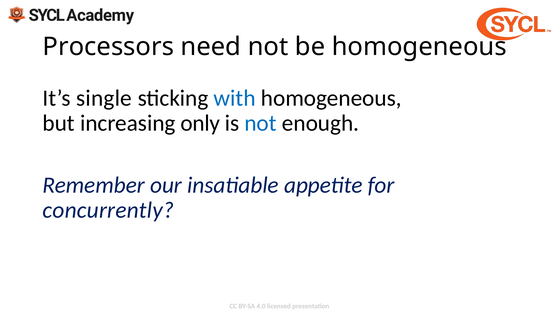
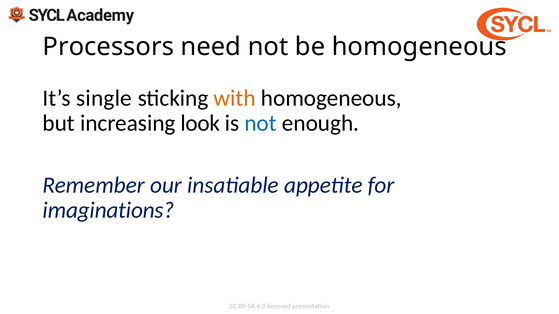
with colour: blue -> orange (235, 98)
only: only -> look (200, 123)
concurrently: concurrently -> imaginations (108, 210)
